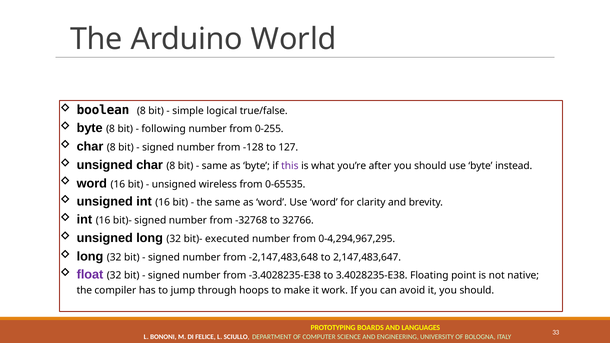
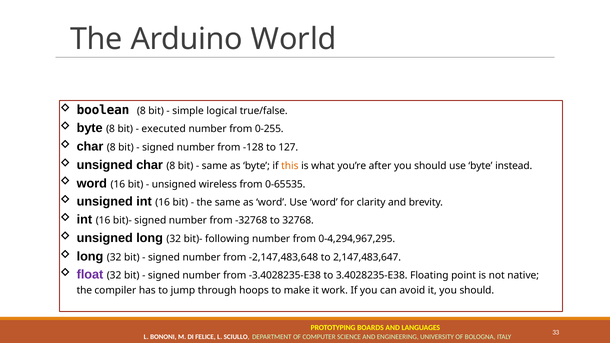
following: following -> executed (164, 129)
this colour: purple -> orange (290, 166)
32766: 32766 -> 32768 (298, 221)
executed: executed -> following (227, 239)
